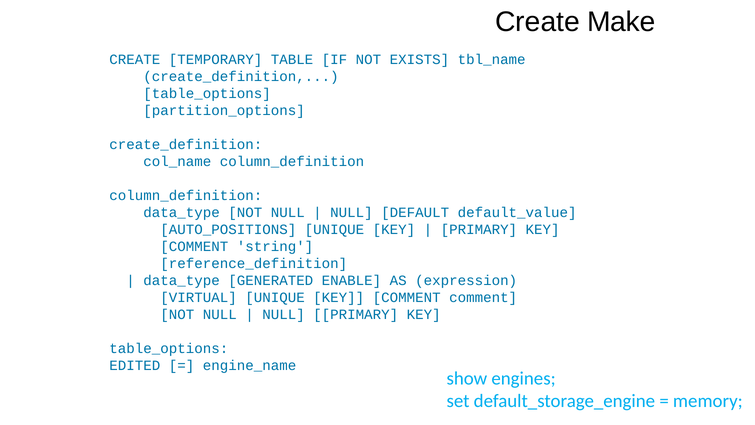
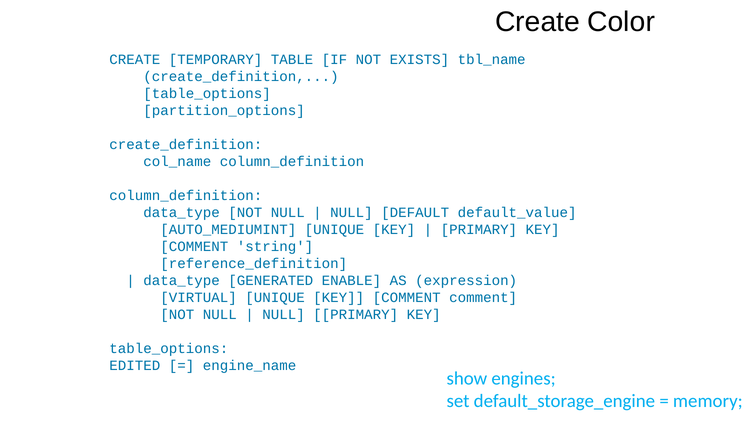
Make: Make -> Color (621, 22)
AUTO_POSITIONS: AUTO_POSITIONS -> AUTO_MEDIUMINT (228, 229)
